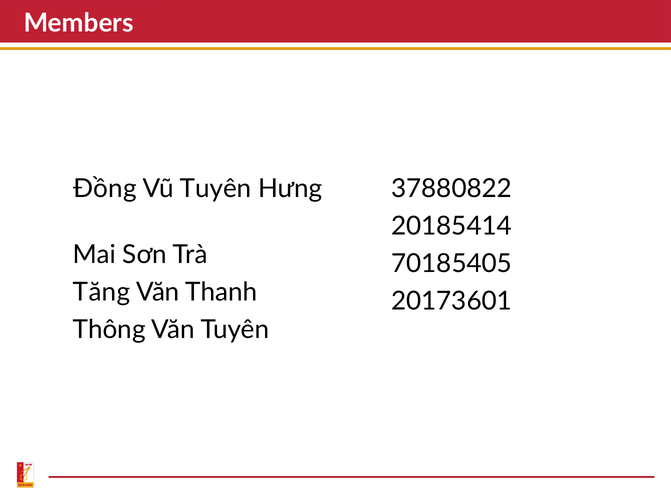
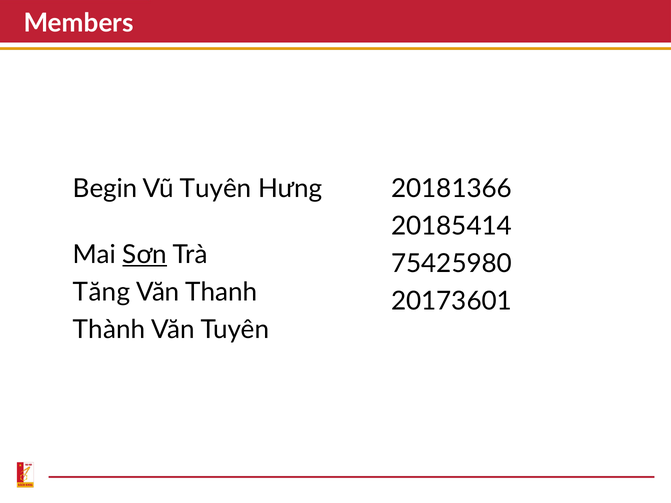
Đồng: Đồng -> Begin (105, 189)
37880822: 37880822 -> 20181366 (452, 189)
Sơn underline: none -> present (145, 255)
70185405: 70185405 -> 75425980 (452, 264)
Thông: Thông -> Thành (109, 330)
